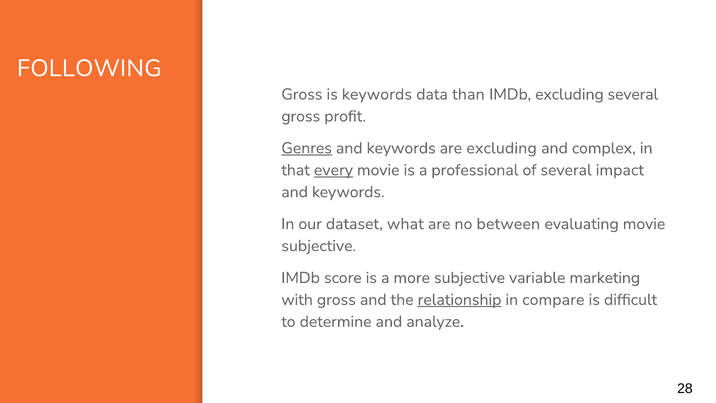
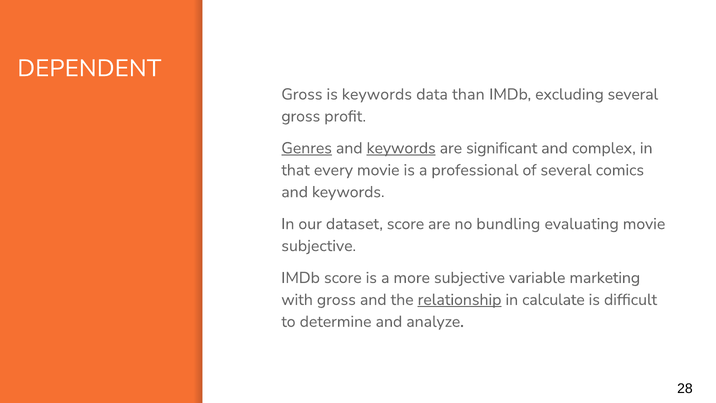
FOLLOWING: FOLLOWING -> DEPENDENT (89, 68)
keywords underline: none -> present (401, 148)
are excluding: excluding -> significant (502, 148)
every underline: present -> none (333, 170)
impact: impact -> comics (620, 170)
dataset what: what -> score (405, 224)
between: between -> bundling (508, 224)
compare: compare -> calculate (553, 300)
